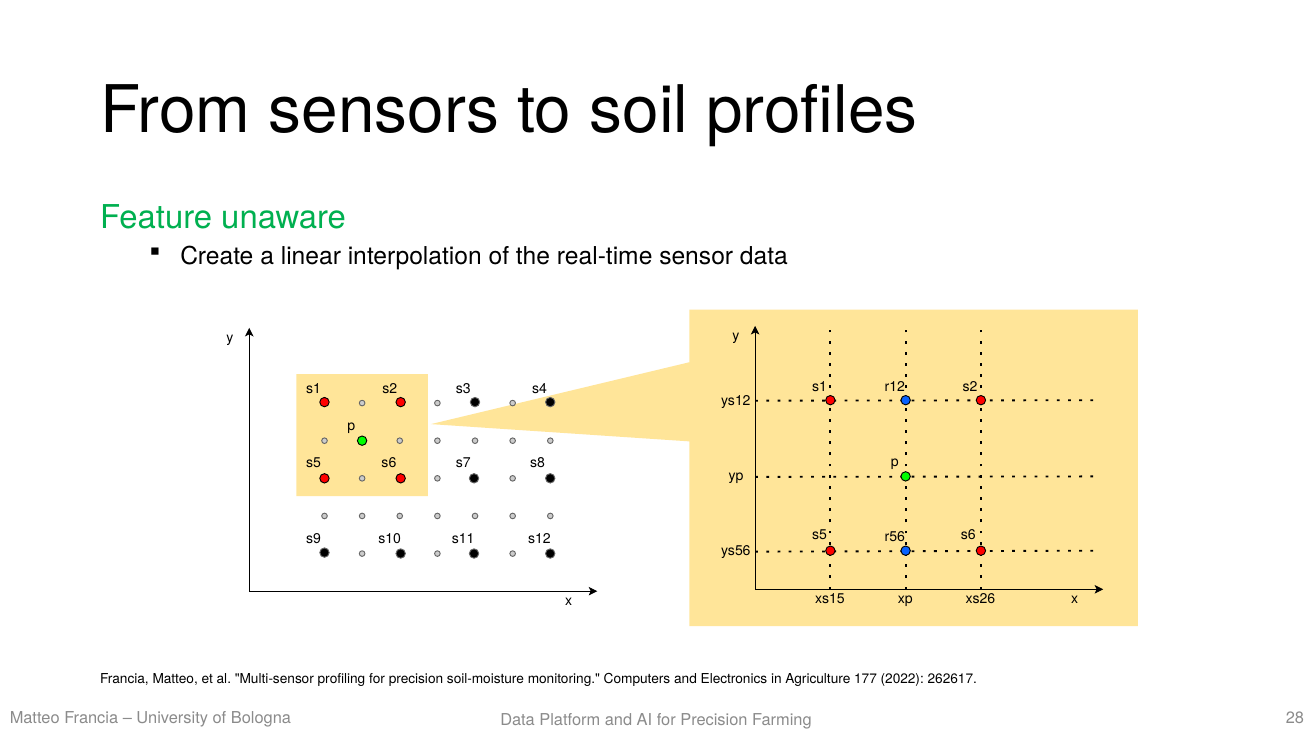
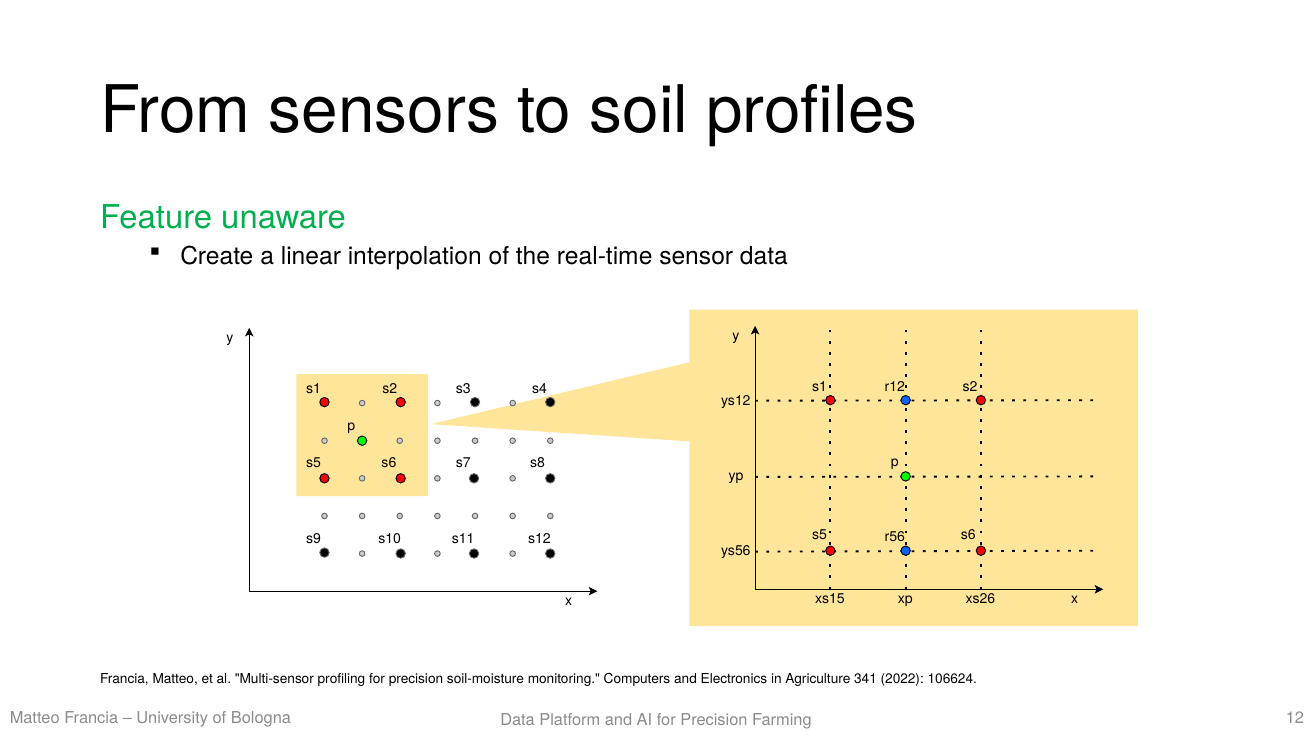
177: 177 -> 341 (866, 679)
262617: 262617 -> 106624 (952, 679)
28: 28 -> 12 (1295, 719)
